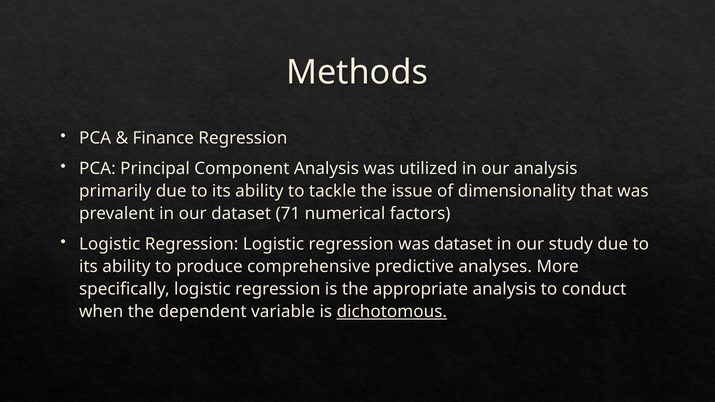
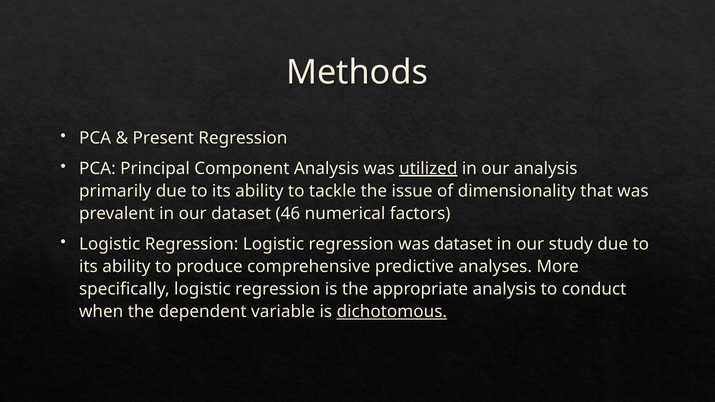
Finance: Finance -> Present (163, 138)
utilized underline: none -> present (428, 168)
71: 71 -> 46 (288, 214)
